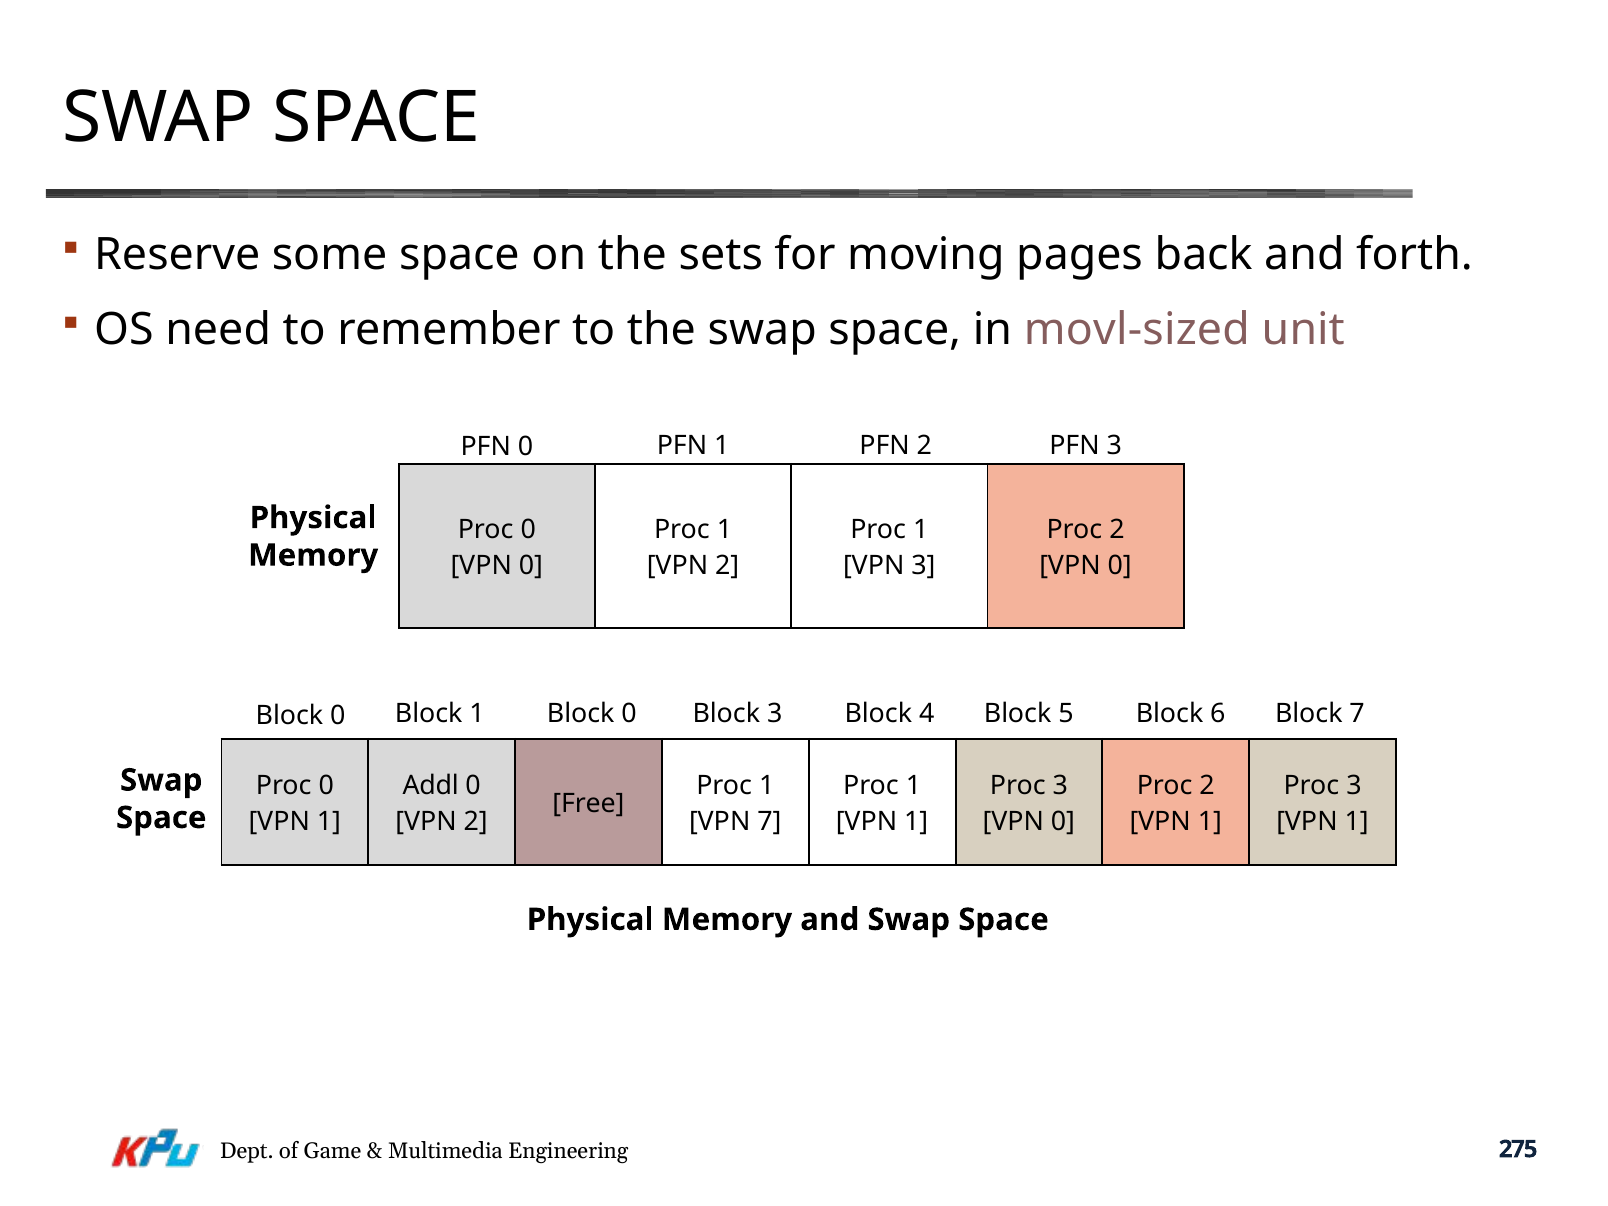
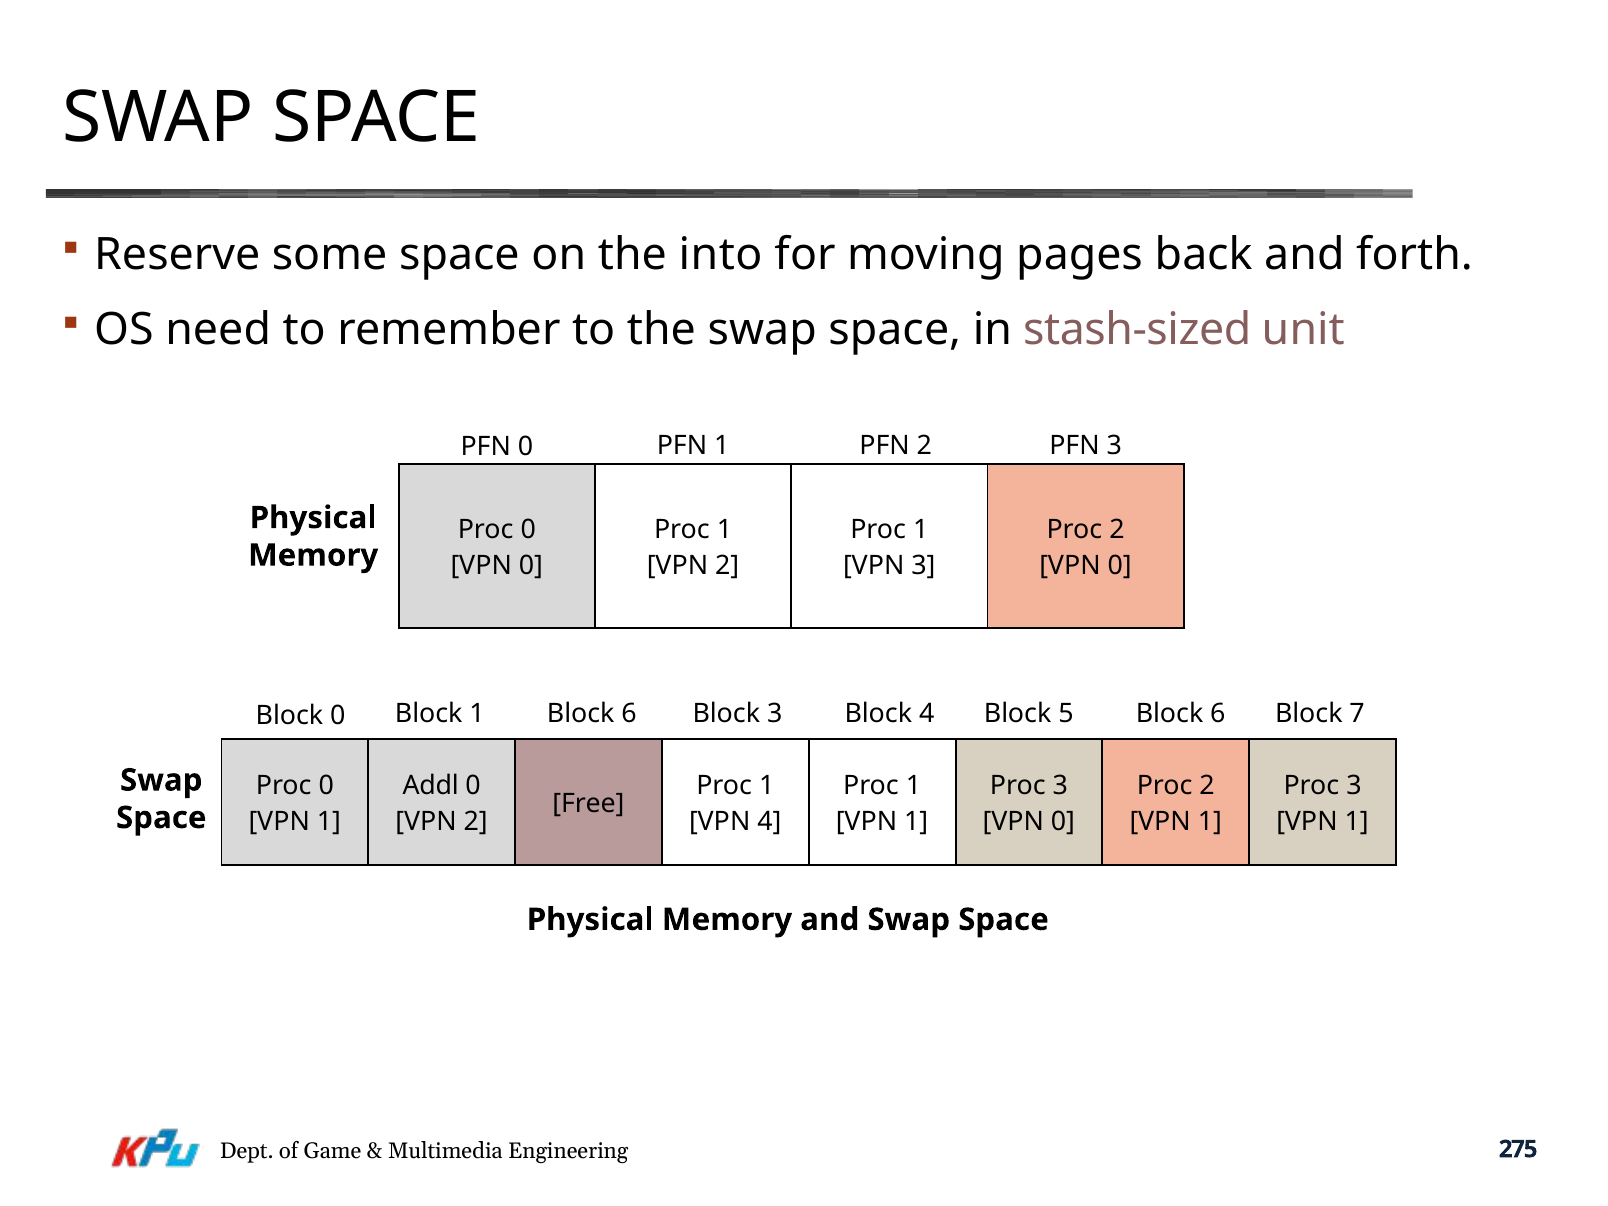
sets: sets -> into (721, 254)
movl-sized: movl-sized -> stash-sized (1137, 329)
1 Block 0: 0 -> 6 (629, 714)
VPN 7: 7 -> 4 (769, 822)
